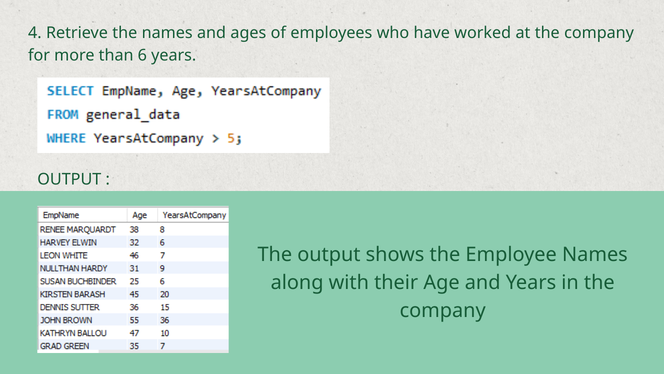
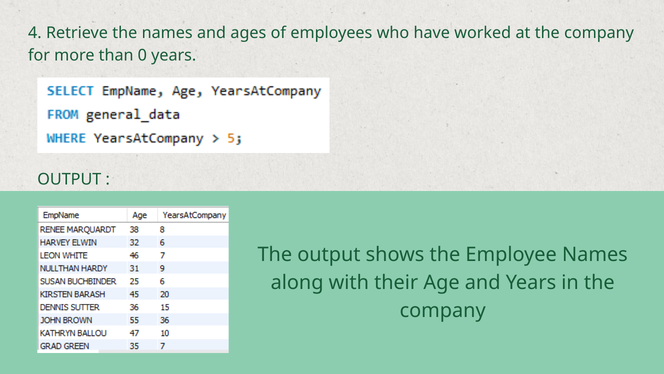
6: 6 -> 0 (142, 55)
